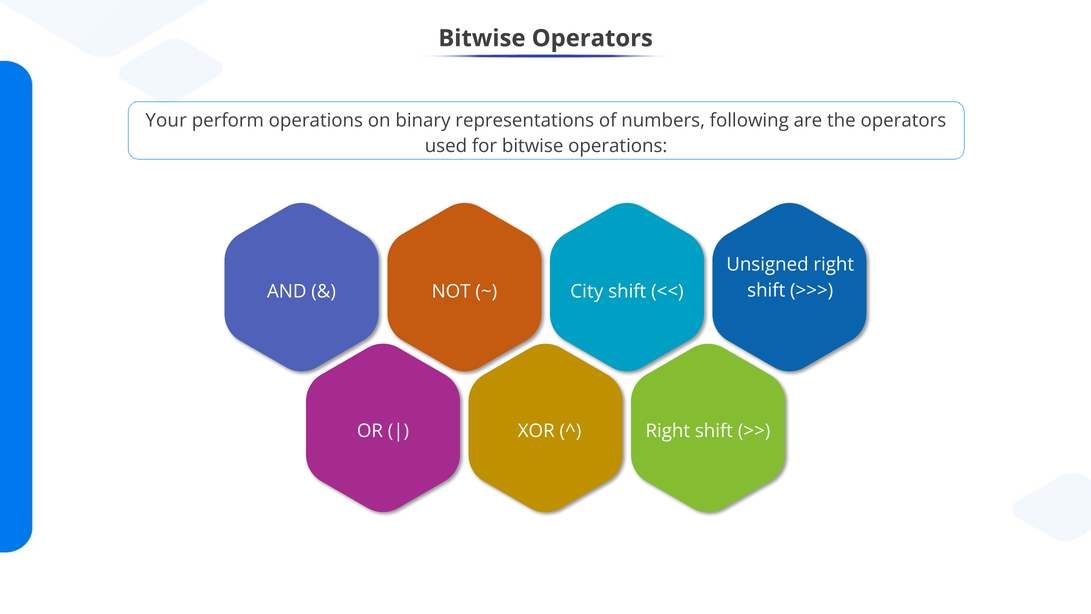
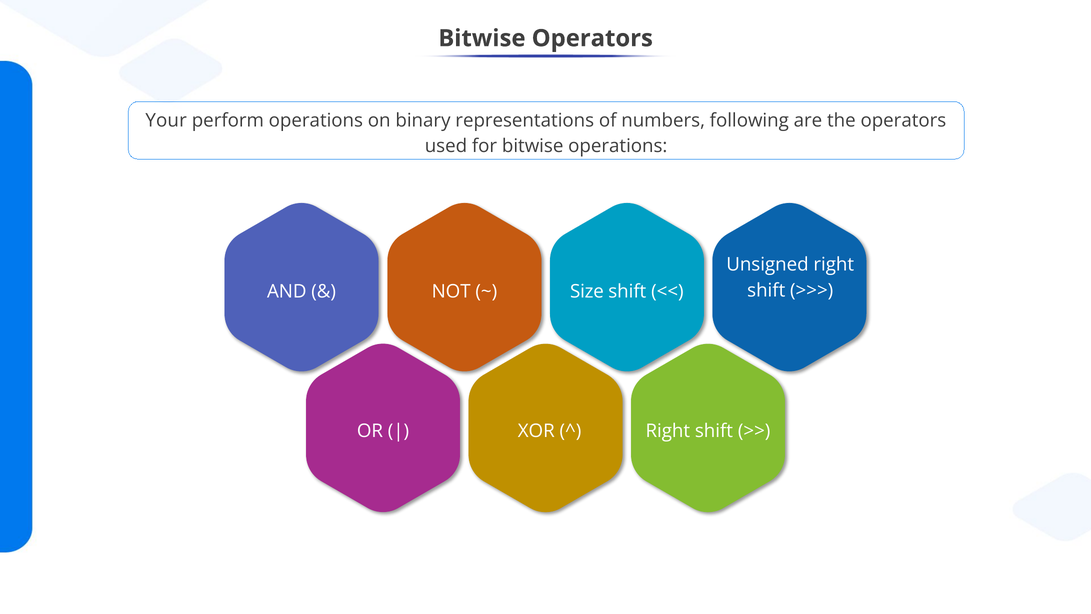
City: City -> Size (587, 291)
